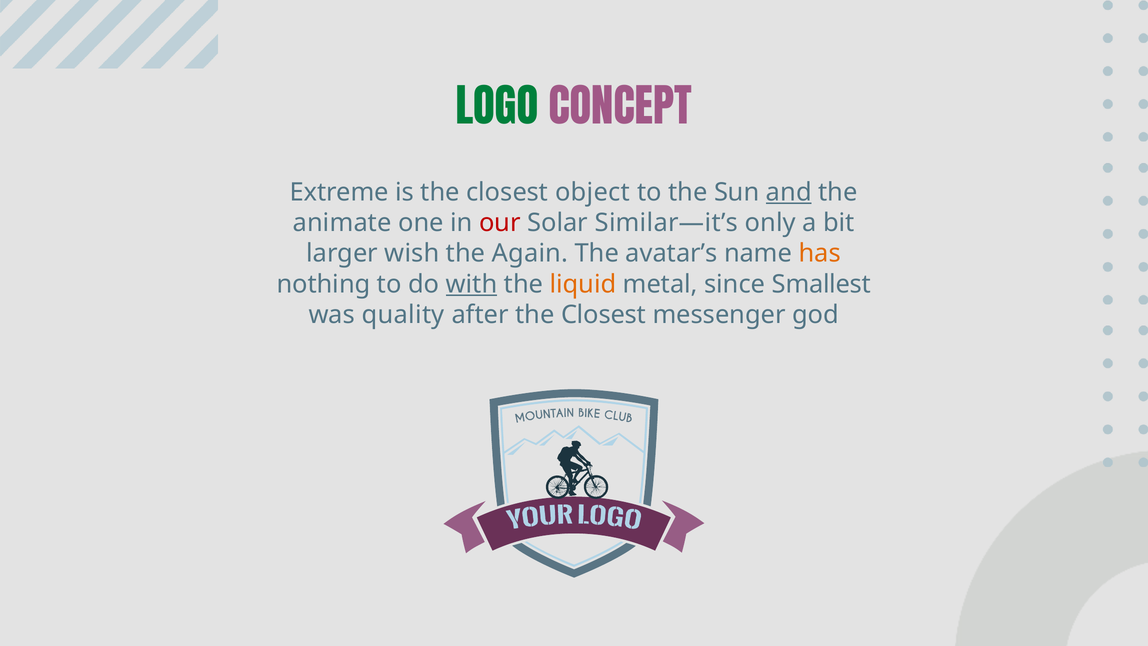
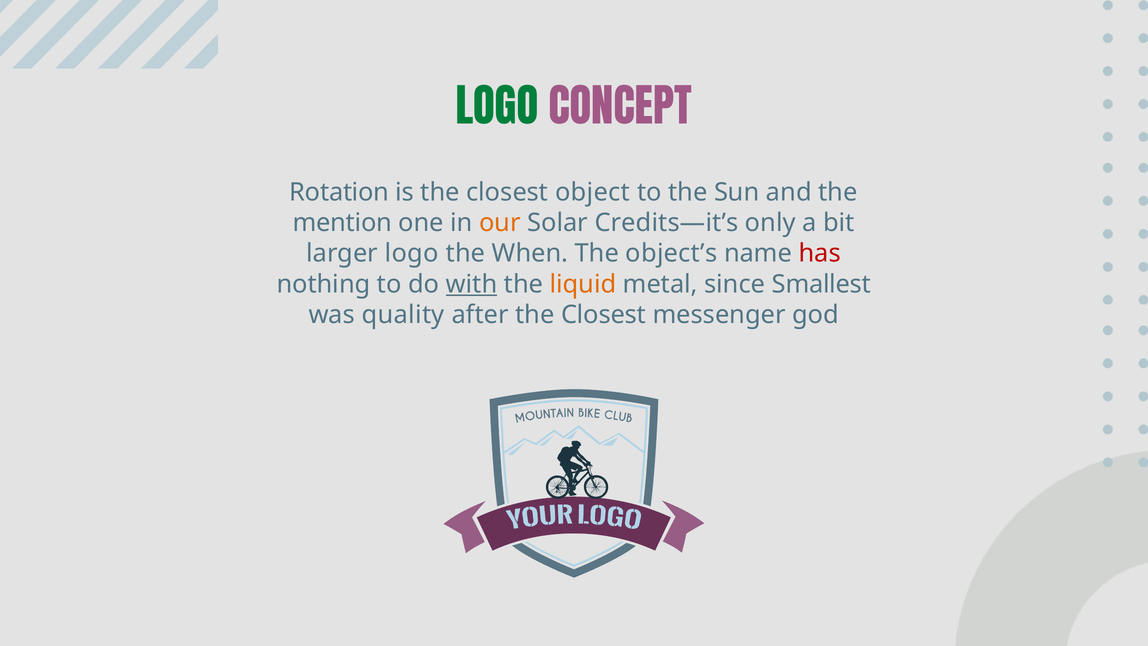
Extreme: Extreme -> Rotation (339, 192)
and underline: present -> none (789, 192)
animate: animate -> mention (342, 223)
our colour: red -> orange (500, 223)
Similar—it’s: Similar—it’s -> Credits—it’s (666, 223)
larger wish: wish -> logo (412, 253)
Again: Again -> When (530, 253)
avatar’s: avatar’s -> object’s (671, 253)
has colour: orange -> red (820, 253)
